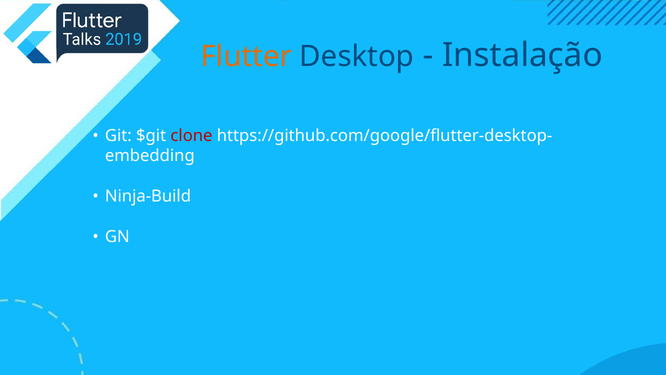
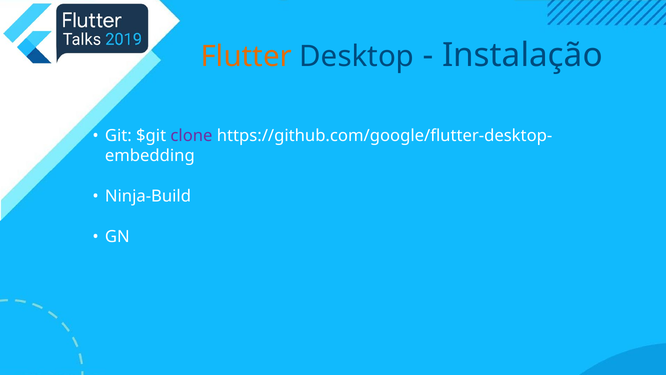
clone colour: red -> purple (191, 136)
